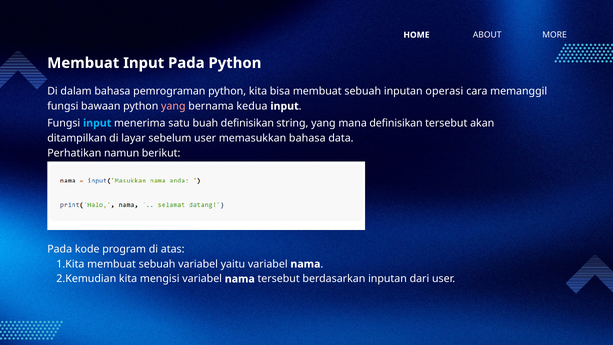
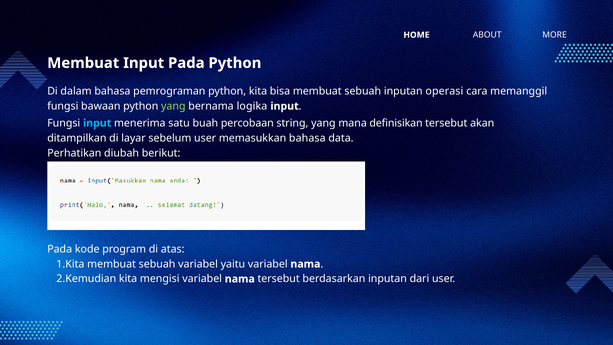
yang colour: pink -> light green (173, 106)
kedua: kedua -> logika (252, 106)
buah definisikan: definisikan -> percobaan (247, 123)
namun: namun -> diubah (122, 153)
